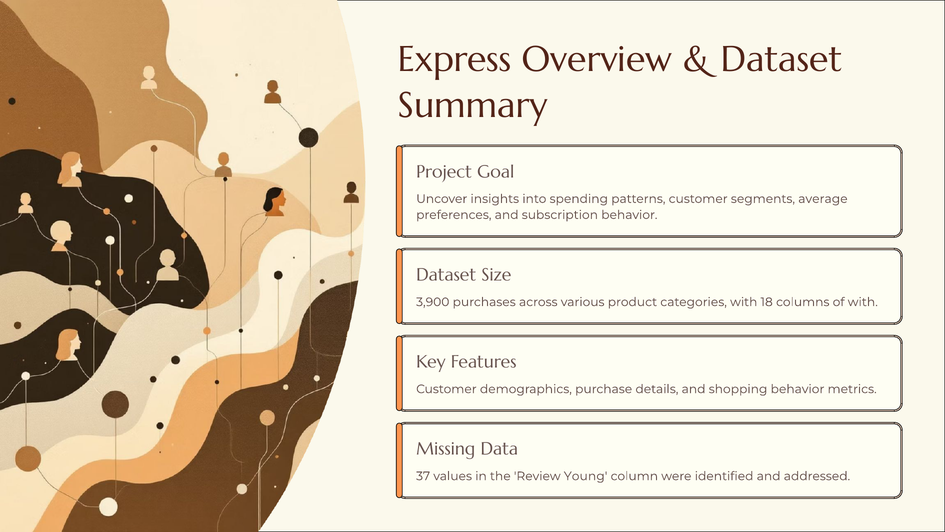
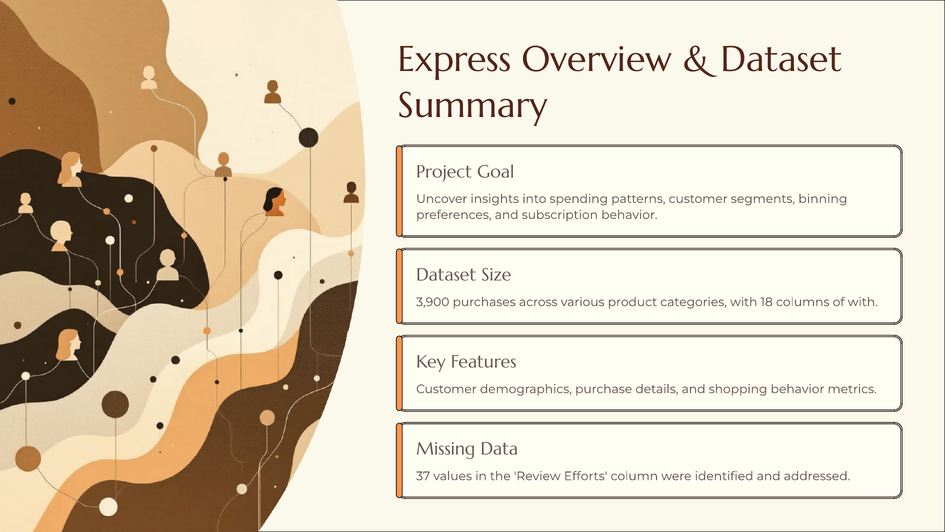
average: average -> binning (823, 199)
Young: Young -> Efforts (586, 476)
